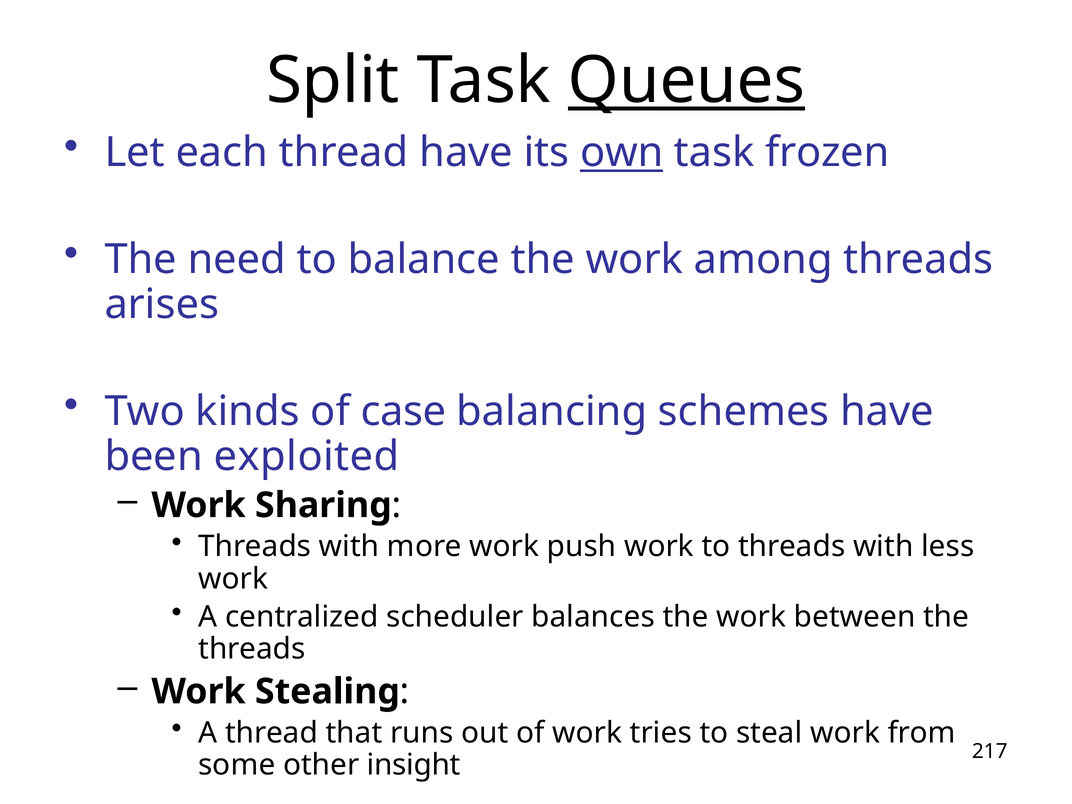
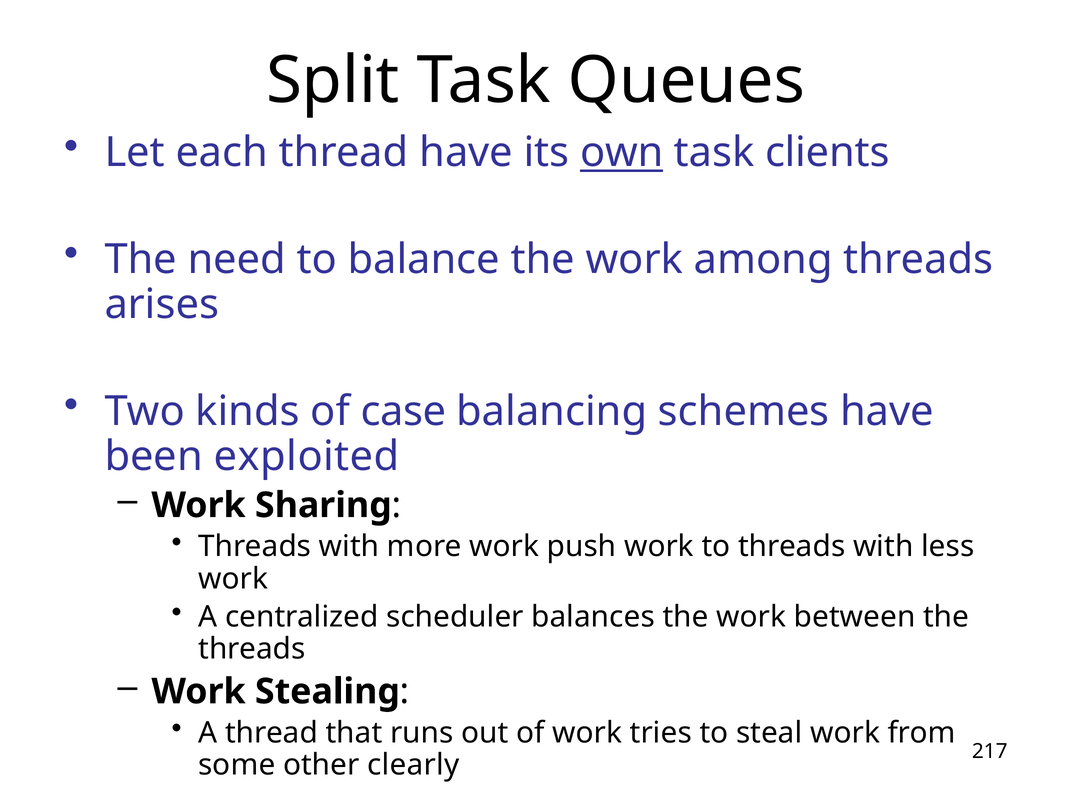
Queues underline: present -> none (687, 81)
frozen: frozen -> clients (827, 153)
insight: insight -> clearly (413, 765)
